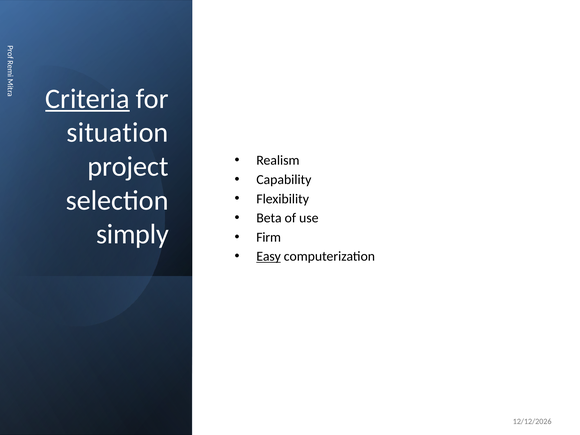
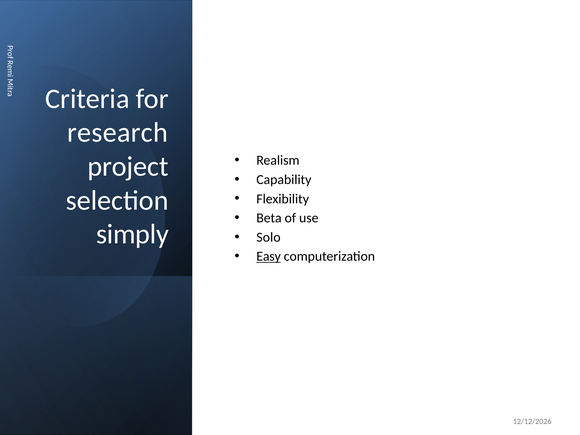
Criteria underline: present -> none (87, 99)
situation: situation -> research (117, 133)
Firm: Firm -> Solo (268, 237)
